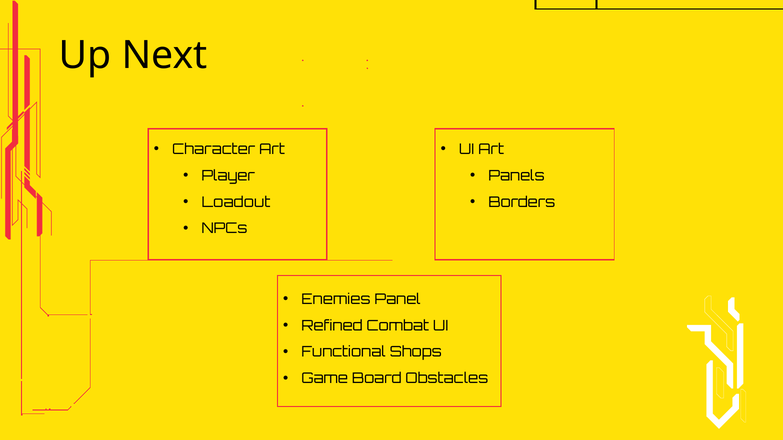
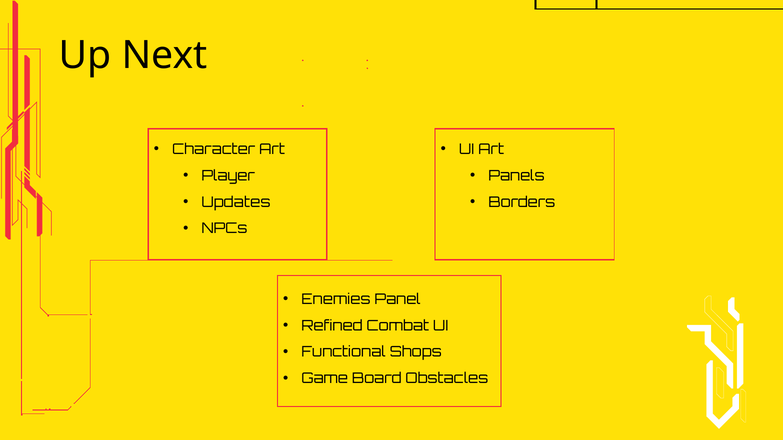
Loadout: Loadout -> Updates (236, 202)
